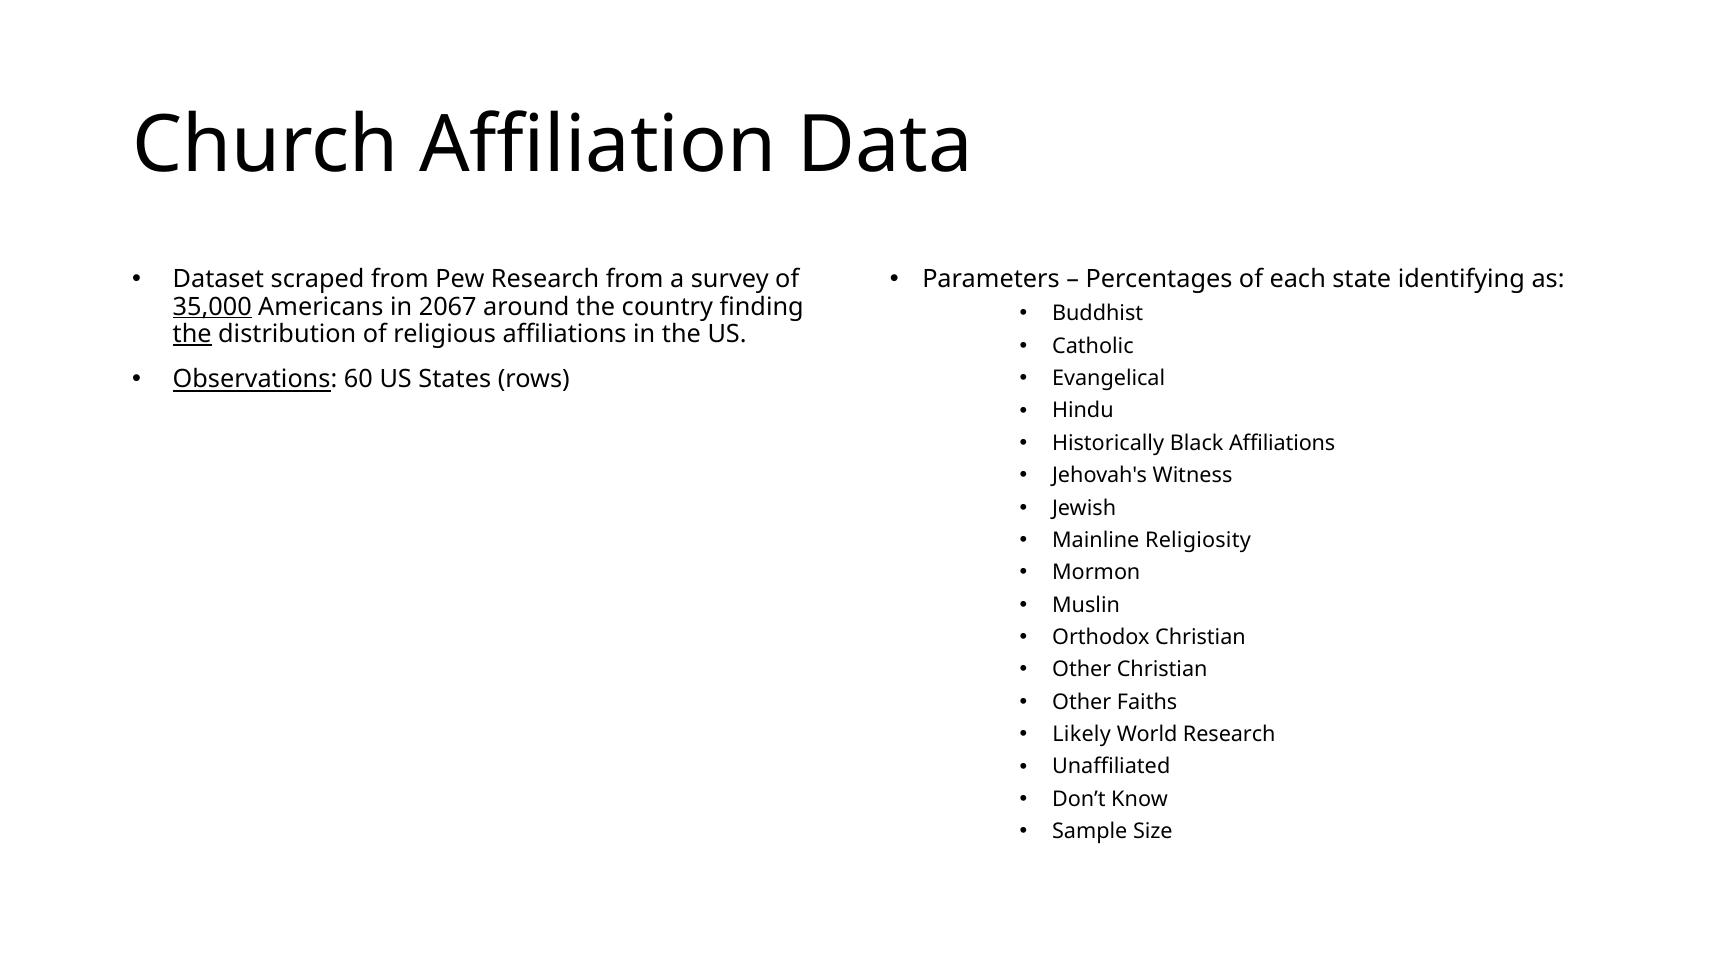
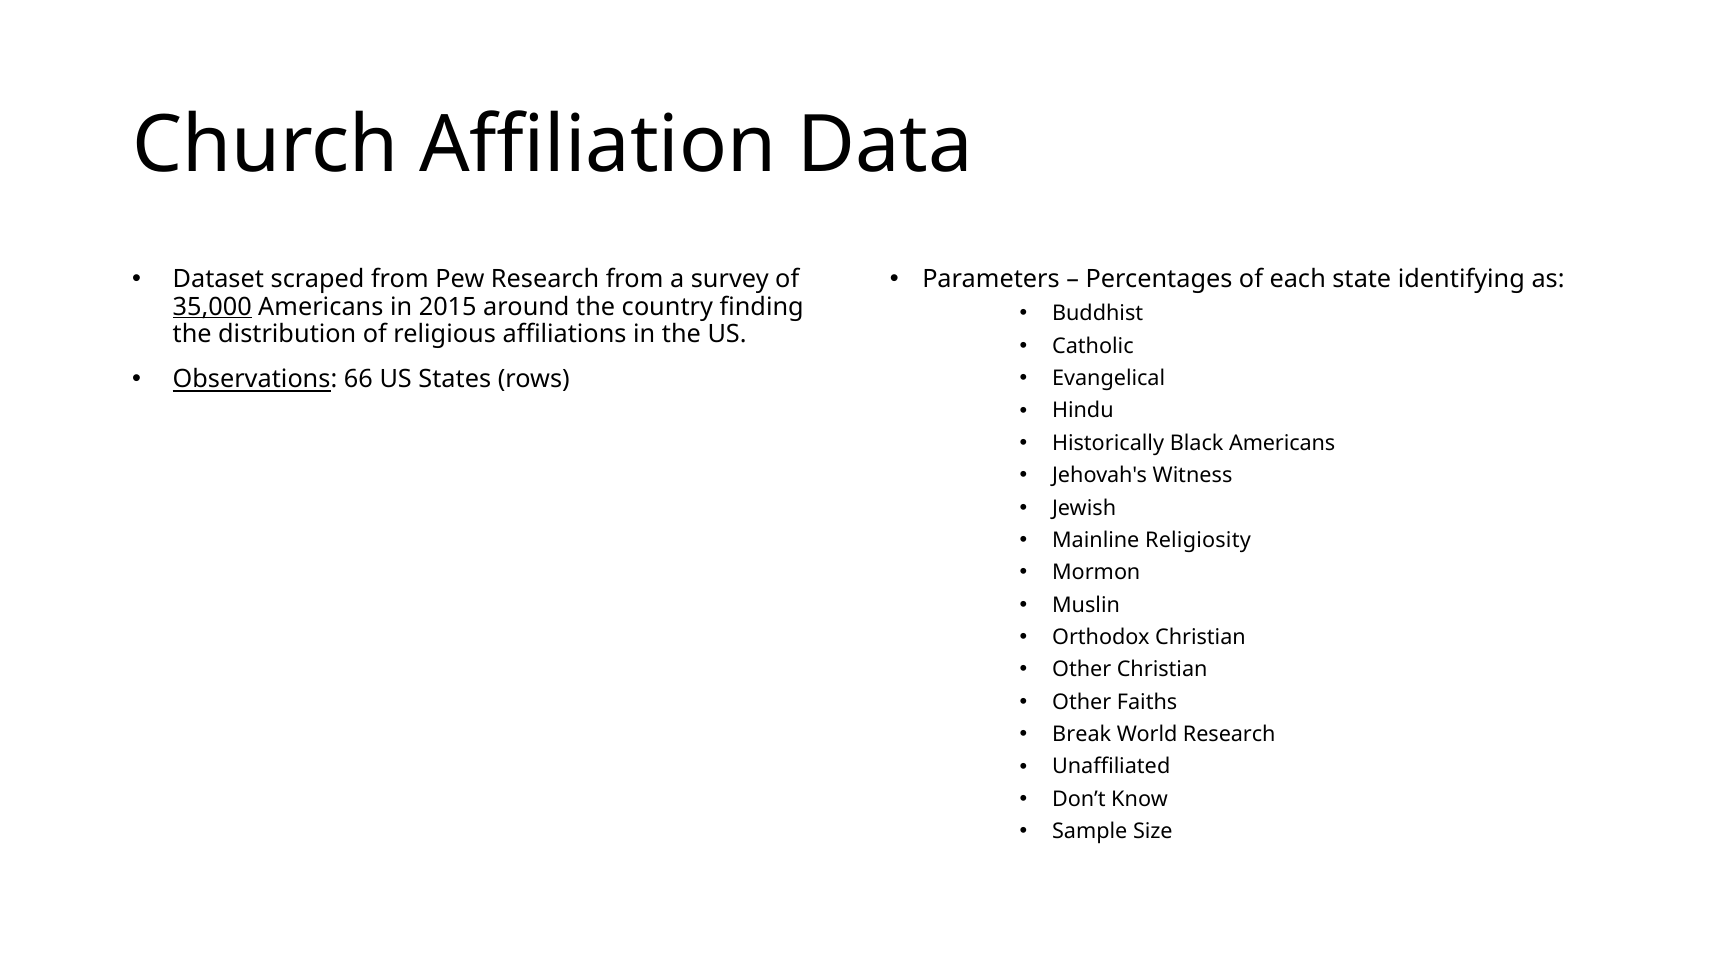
2067: 2067 -> 2015 (448, 307)
the underline: present -> none (192, 334)
60: 60 -> 66 (358, 380)
Black Affiliations: Affiliations -> Americans (1282, 443)
Likely: Likely -> Break (1082, 735)
